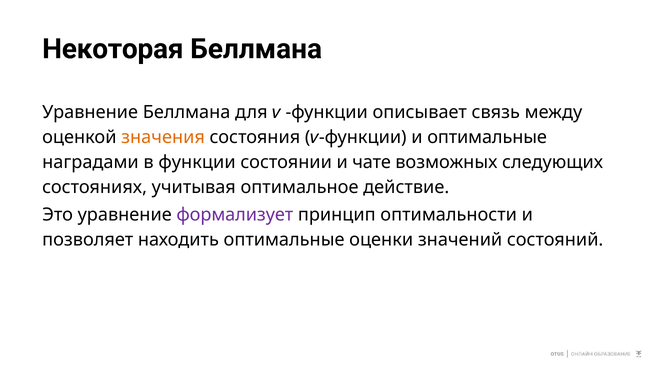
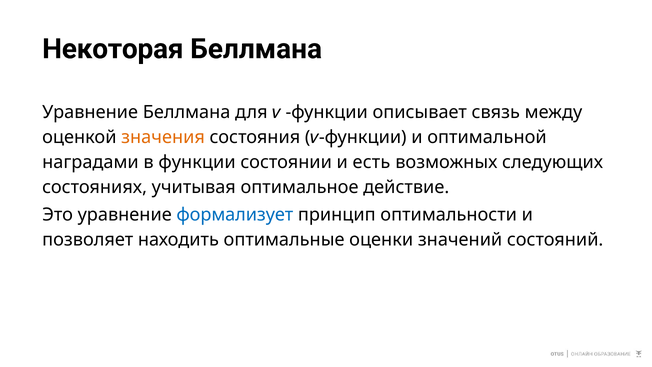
и оптимальные: оптимальные -> оптимальной (487, 137)
чате: чате -> есть (371, 162)
формализует colour: purple -> blue (235, 215)
